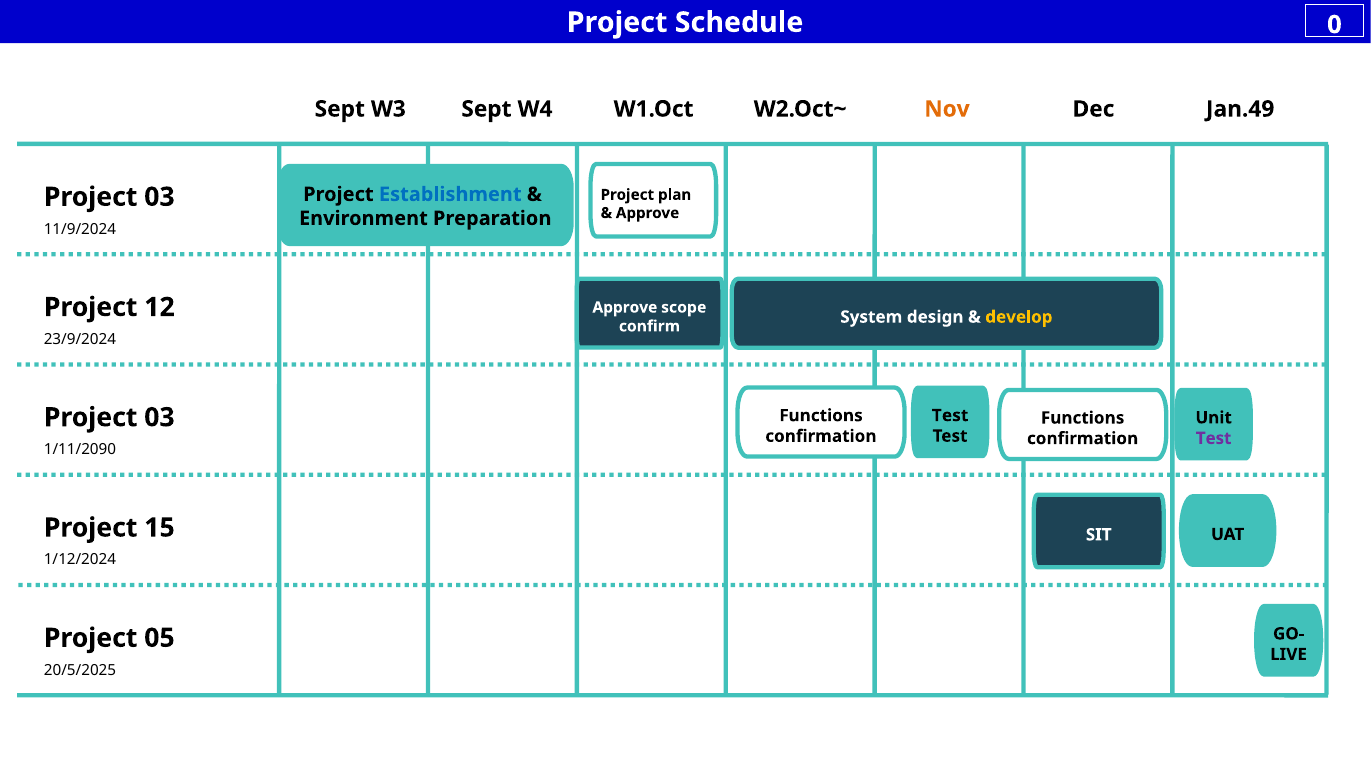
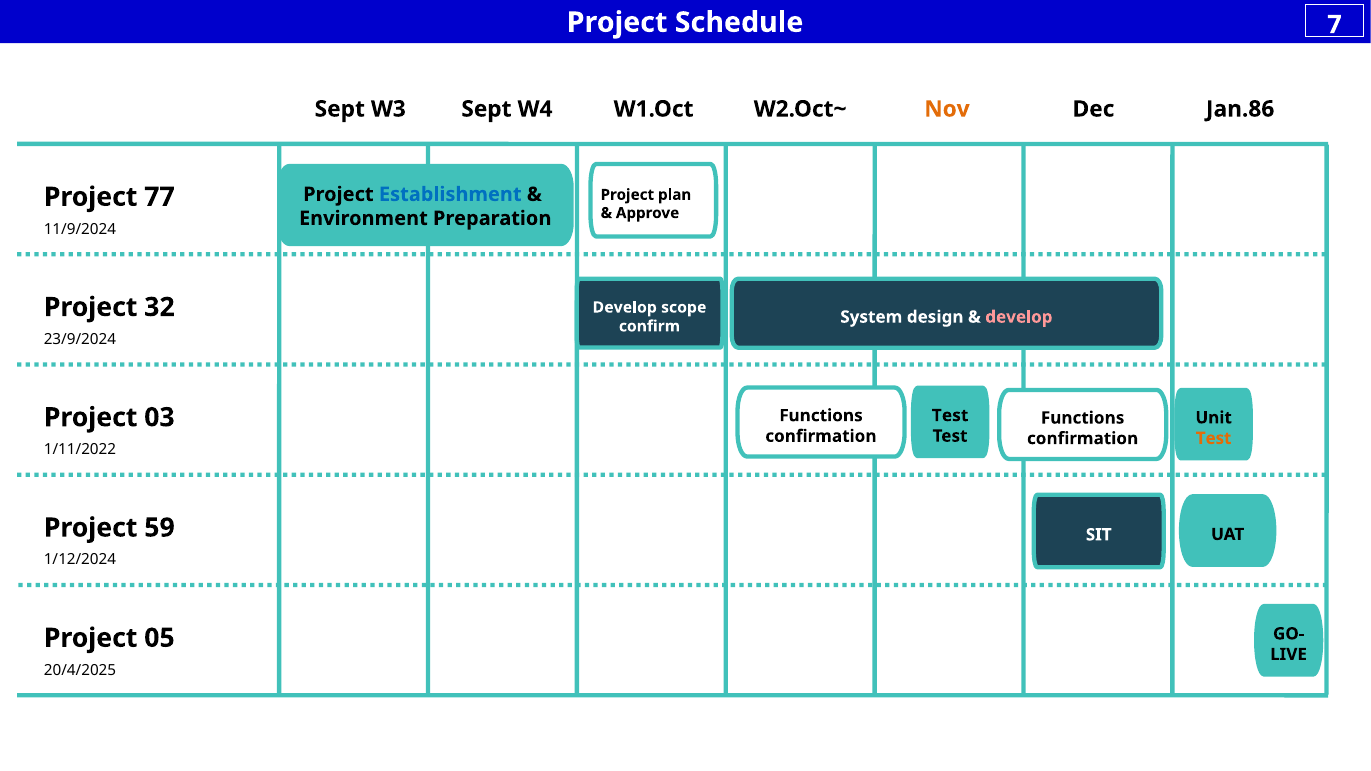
0: 0 -> 7 (1334, 25)
Jan.49: Jan.49 -> Jan.86 (1240, 109)
03: 03 -> 77 (159, 197)
12: 12 -> 32 (159, 307)
Approve: Approve -> Develop (625, 307)
develop colour: yellow -> pink (1019, 317)
Test colour: purple -> orange (1214, 438)
1/11/2090: 1/11/2090 -> 1/11/2022 (80, 450)
15: 15 -> 59 (159, 528)
20/5/2025: 20/5/2025 -> 20/4/2025 (80, 670)
